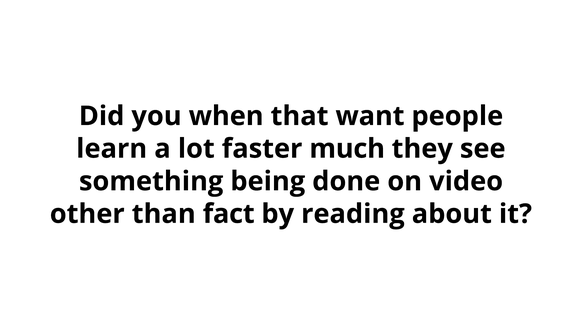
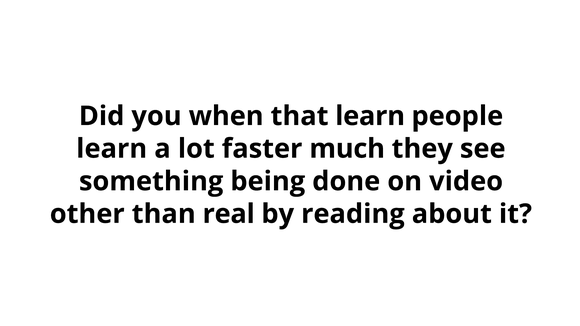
that want: want -> learn (370, 116)
fact: fact -> real (229, 214)
